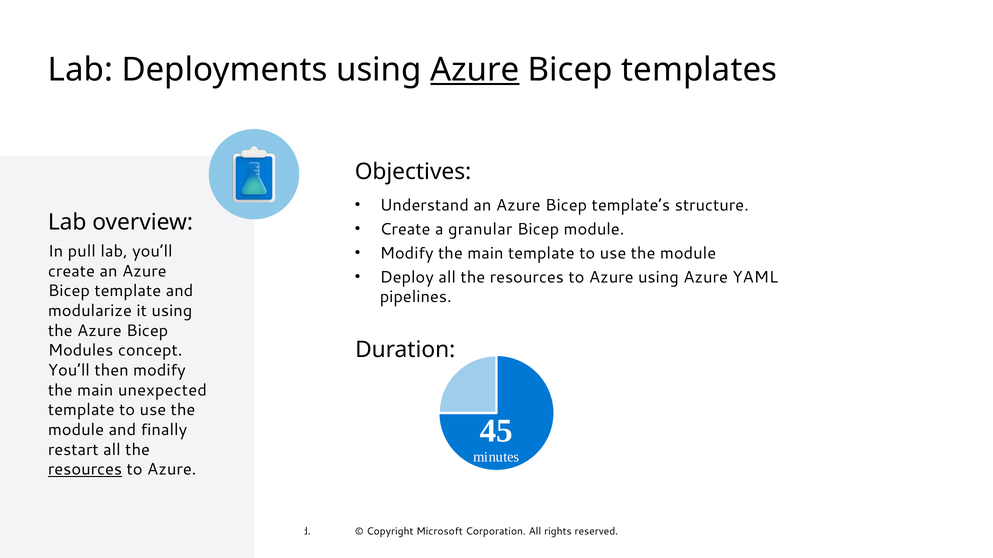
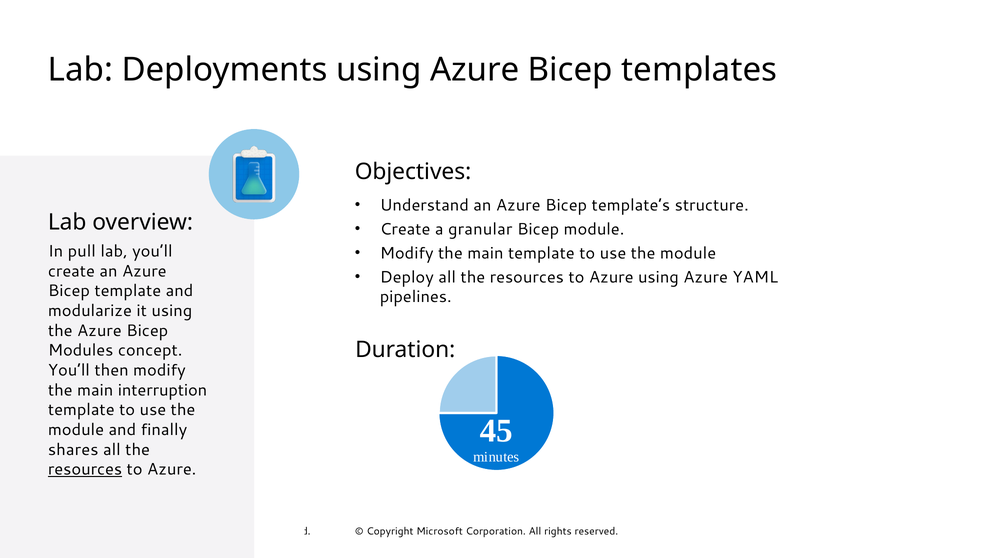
Azure underline: present -> none (475, 70)
unexpected: unexpected -> interruption (163, 391)
restart: restart -> shares (73, 450)
